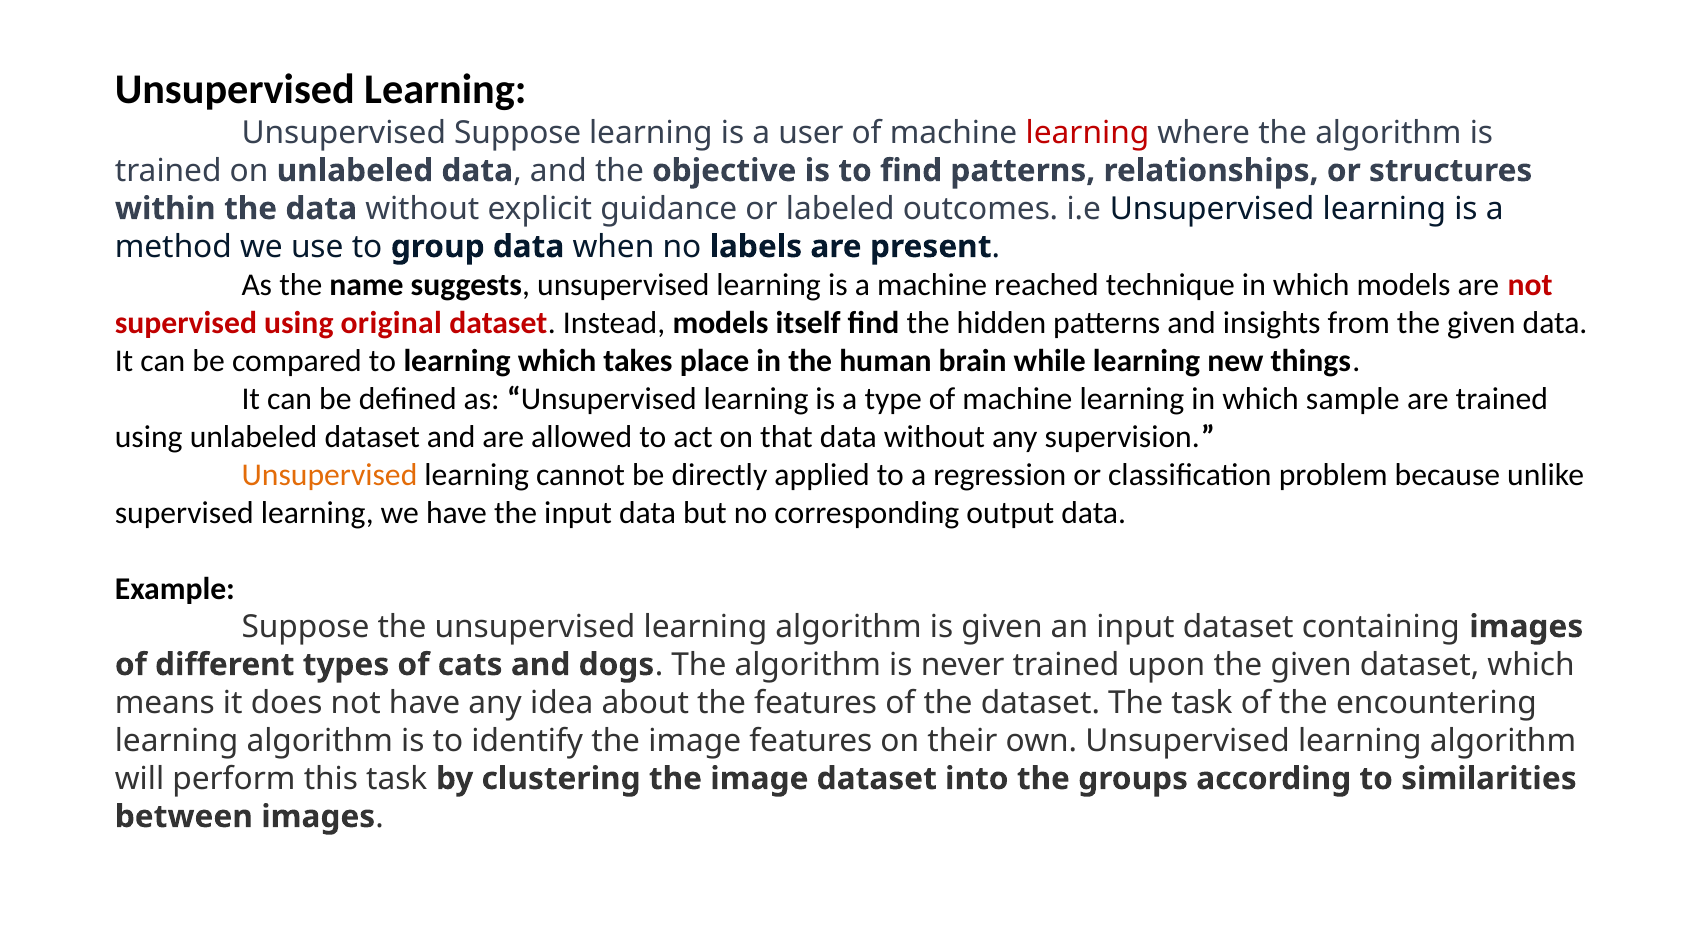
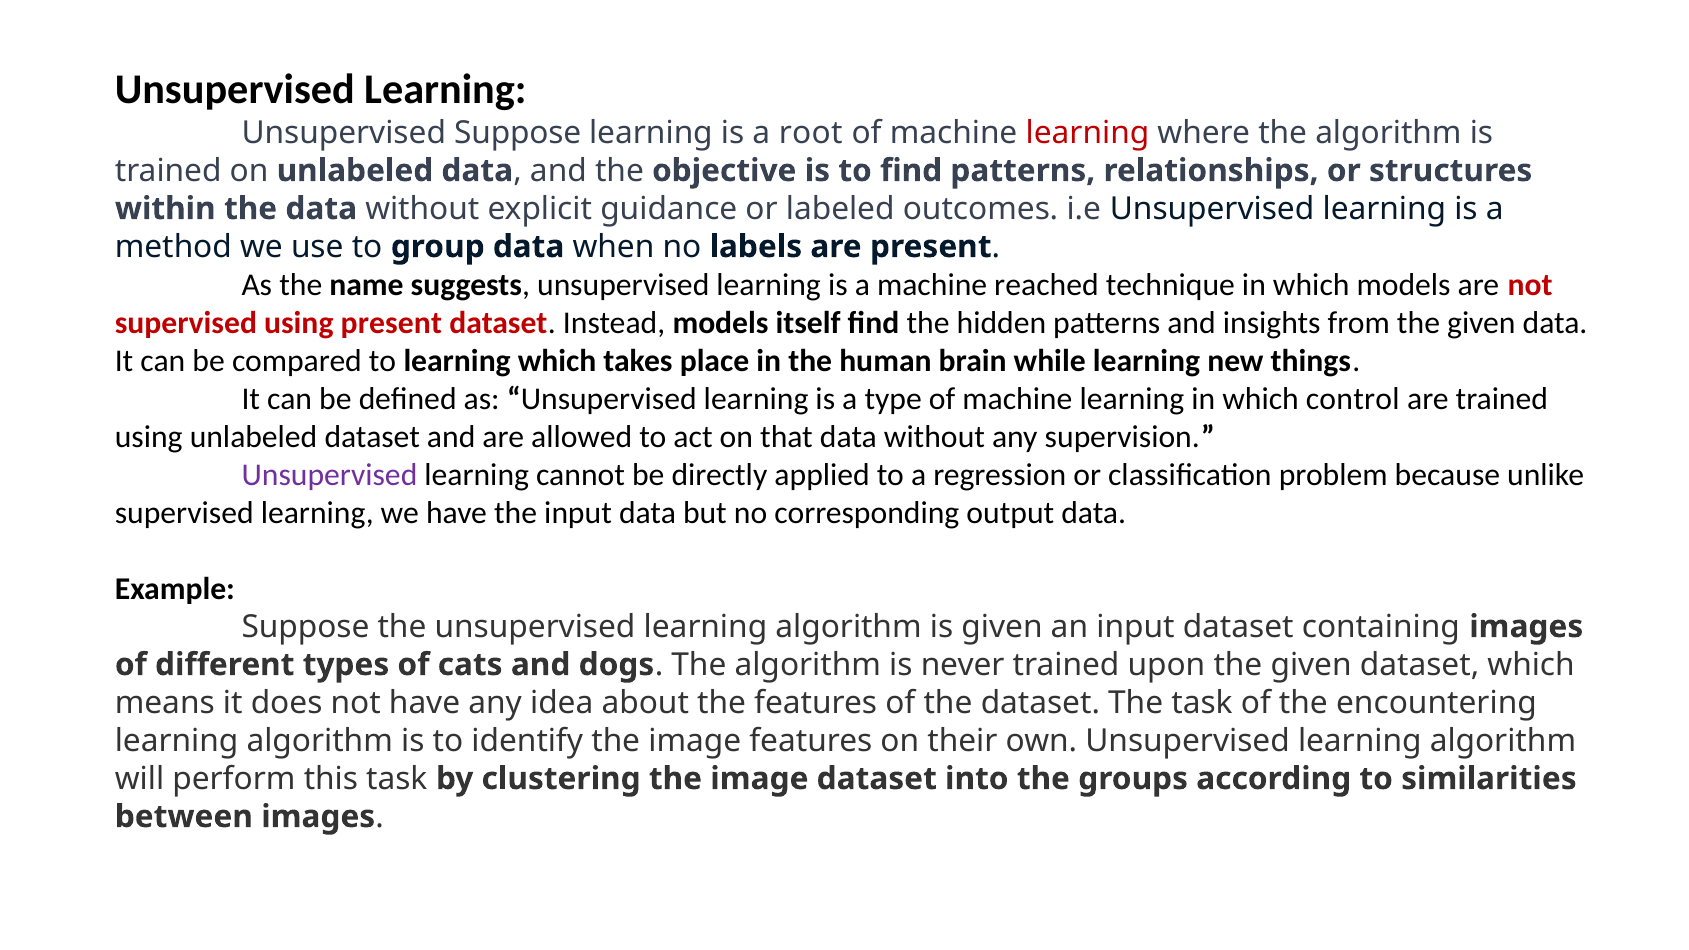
user: user -> root (811, 133)
using original: original -> present (391, 323)
sample: sample -> control (1353, 399)
Unsupervised colour: orange -> purple (329, 475)
